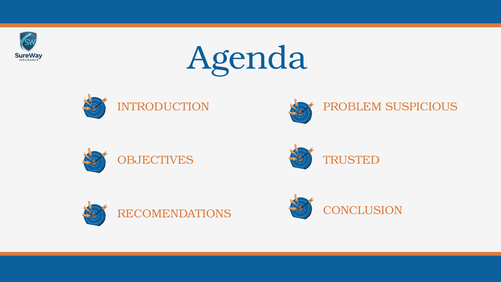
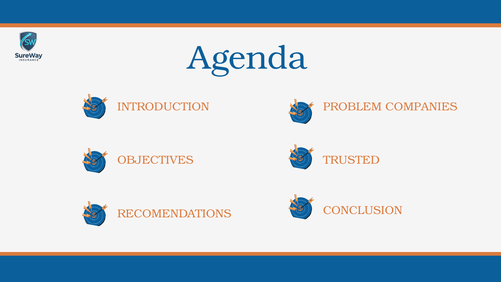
SUSPICIOUS: SUSPICIOUS -> COMPANIES (421, 107)
